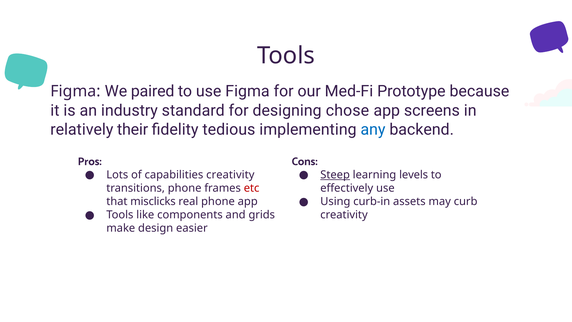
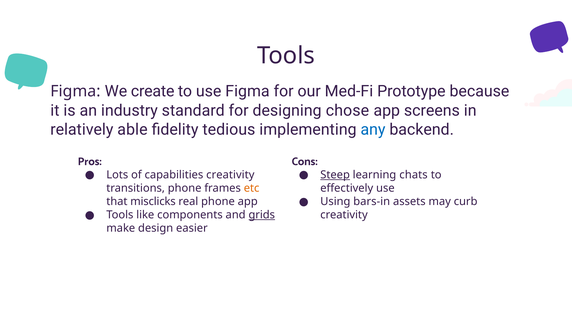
paired: paired -> create (153, 91)
their: their -> able (132, 129)
levels: levels -> chats (414, 175)
etc colour: red -> orange (252, 188)
curb-in: curb-in -> bars-in (372, 201)
grids underline: none -> present (262, 215)
